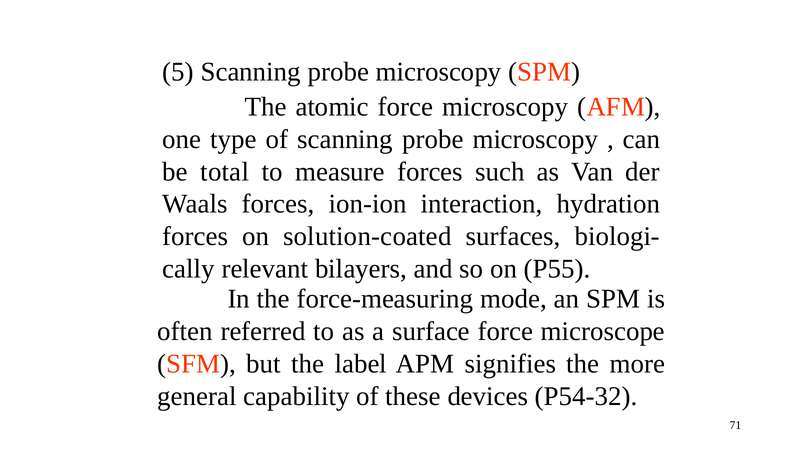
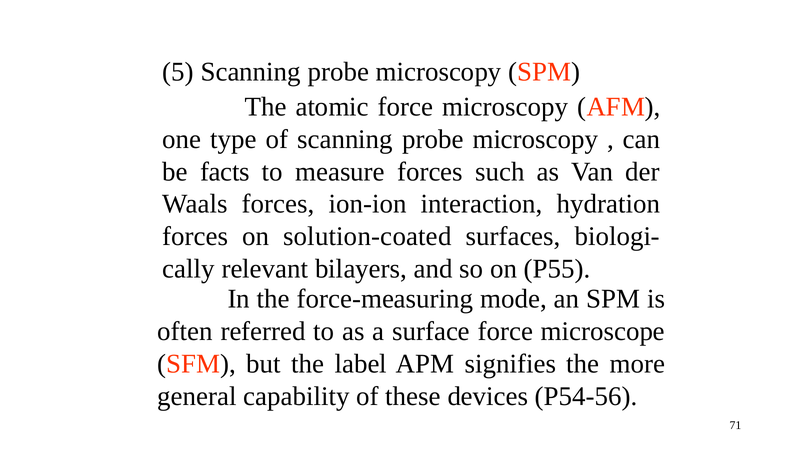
total: total -> facts (225, 172)
P54-32: P54-32 -> P54-56 (586, 396)
